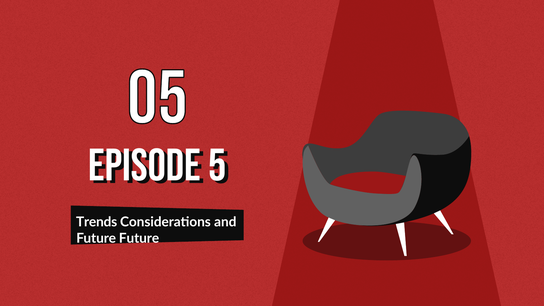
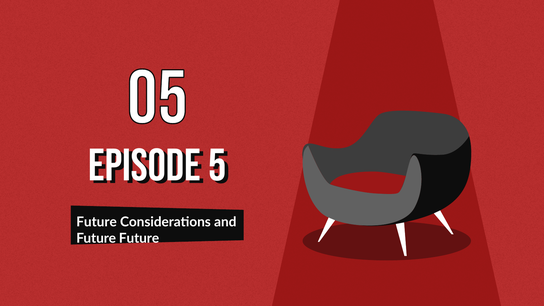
Trends: Trends -> Future (97, 222)
